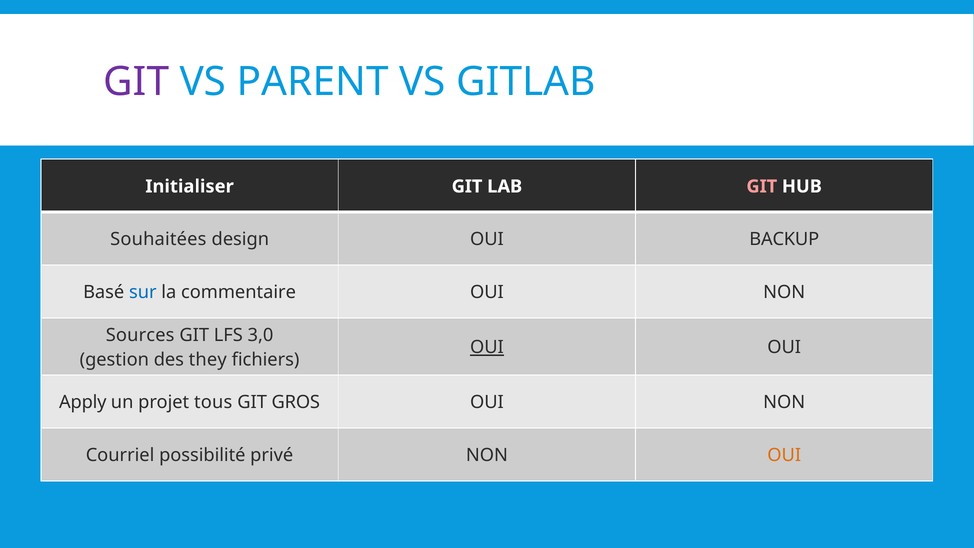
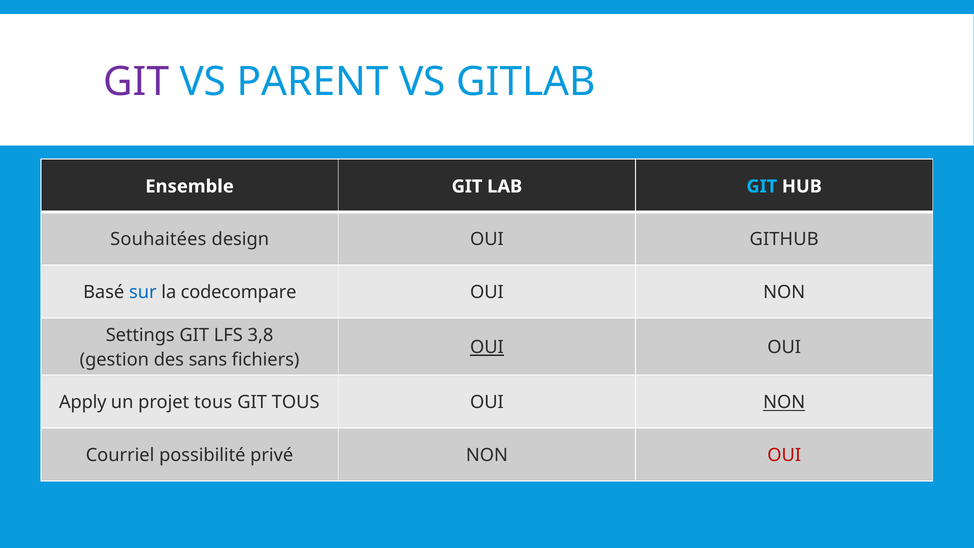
Initialiser: Initialiser -> Ensemble (190, 186)
GIT colour: pink -> light blue (762, 186)
BACKUP: BACKUP -> GITHUB (784, 239)
commentaire: commentaire -> codecompare (239, 292)
Sources: Sources -> Settings (140, 335)
3,0: 3,0 -> 3,8 (260, 335)
they: they -> sans (208, 360)
GIT GROS: GROS -> TOUS (296, 402)
NON underline: none -> present (784, 402)
OUI colour: orange -> red (784, 455)
